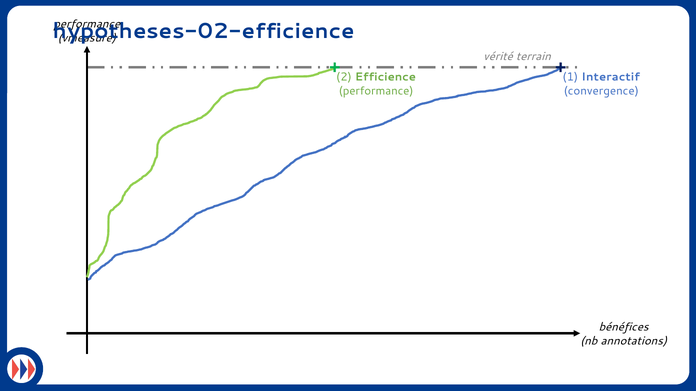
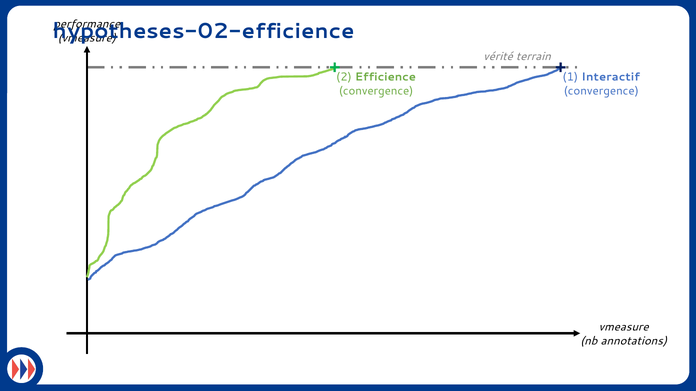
performance: performance -> convergence (376, 91)
bénéfices: bénéfices -> vmeasure (624, 327)
